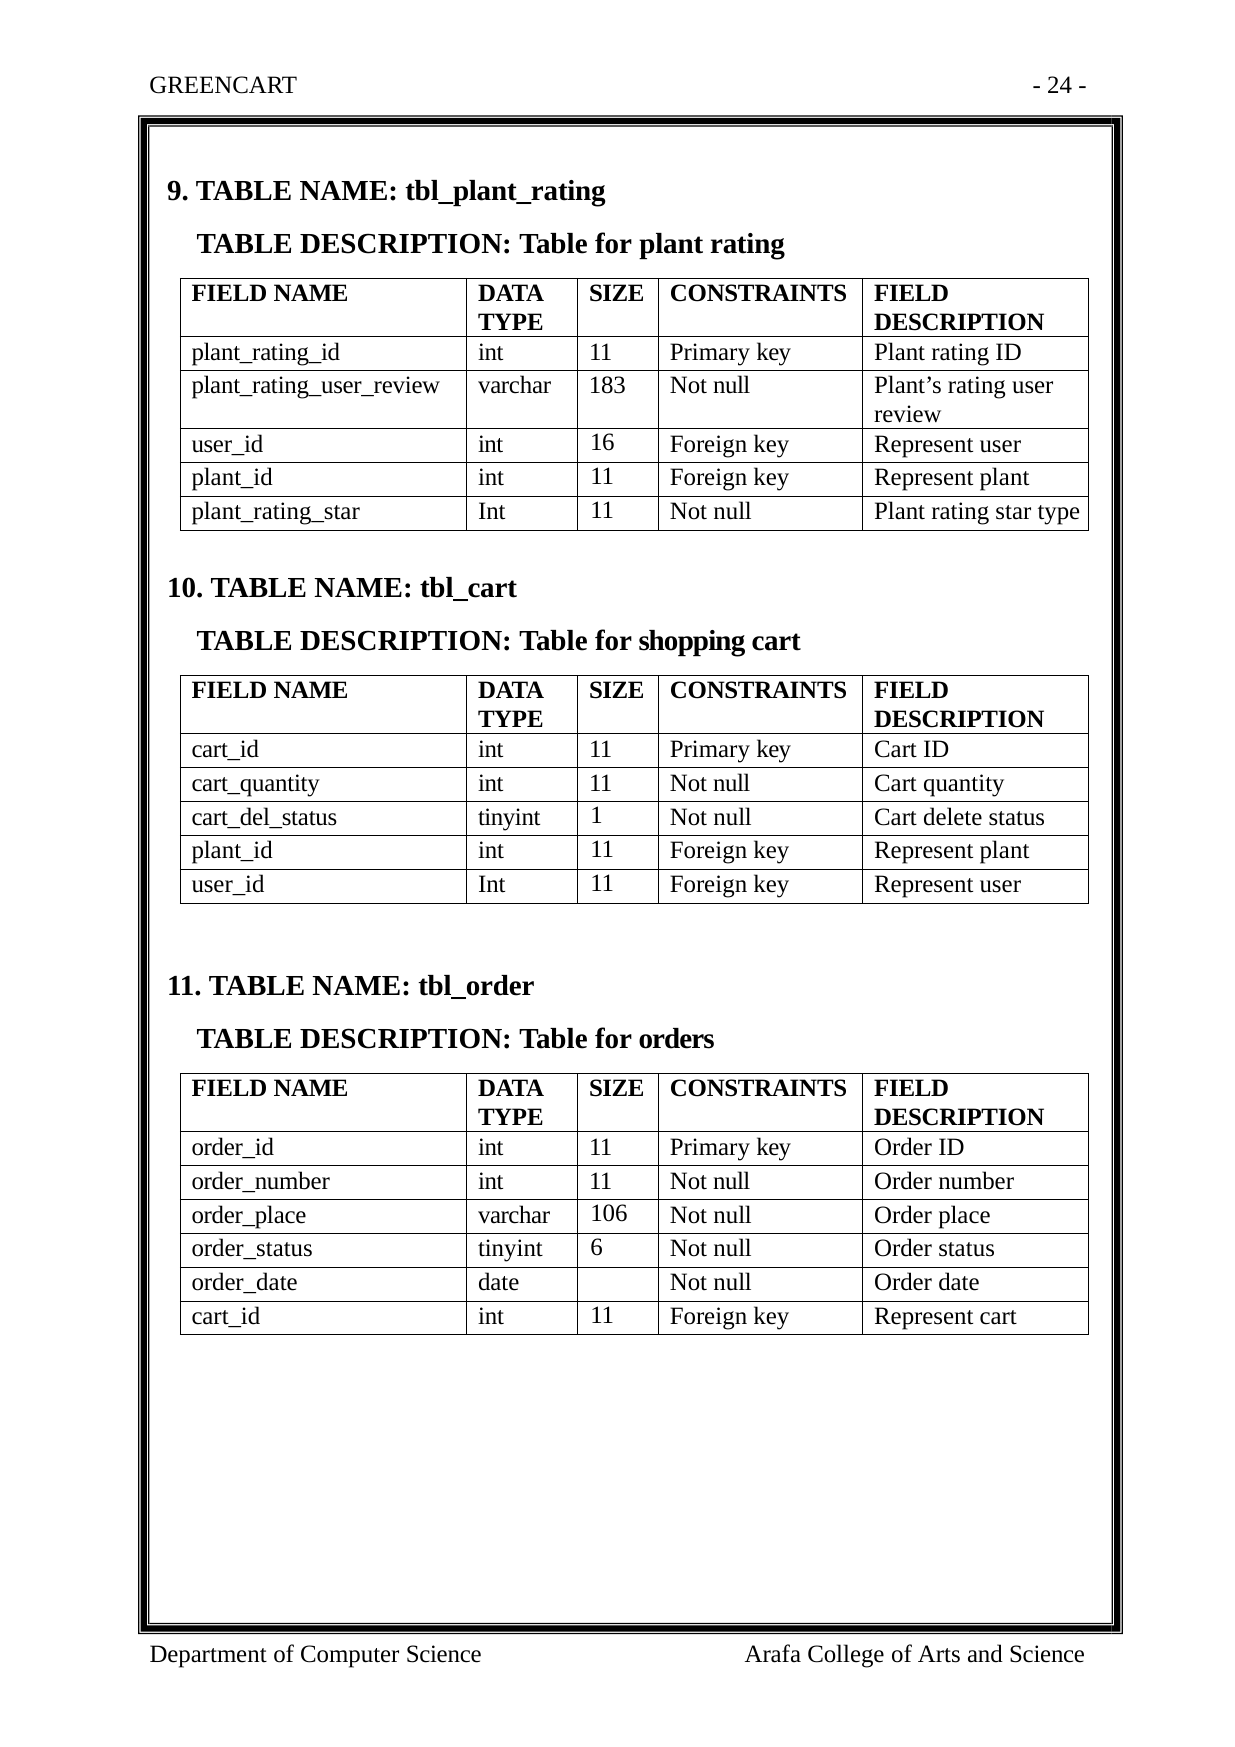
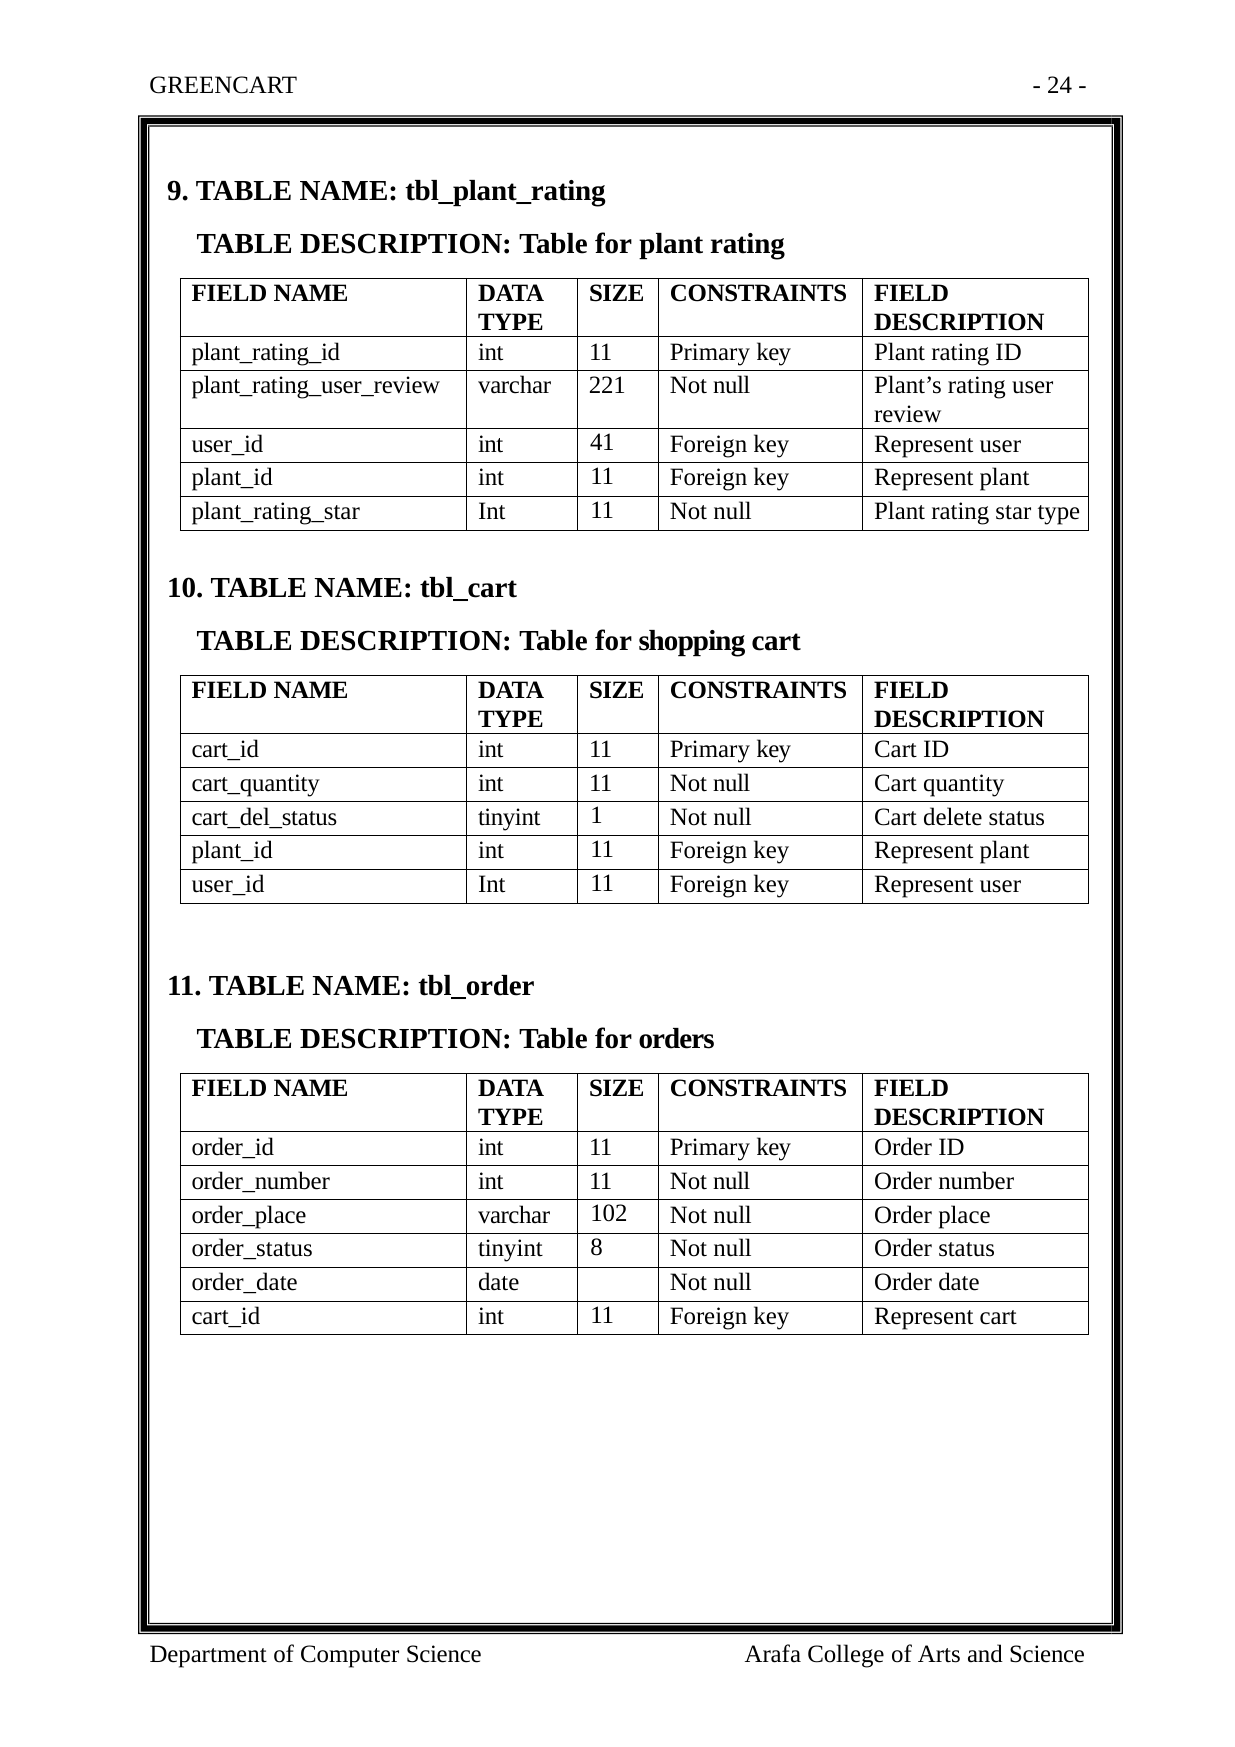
183: 183 -> 221 (607, 386)
16: 16 -> 41 (602, 443)
106: 106 -> 102 (609, 1214)
6: 6 -> 8 (596, 1248)
